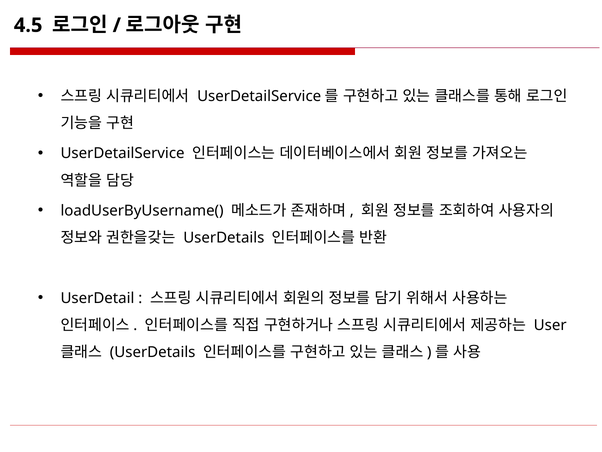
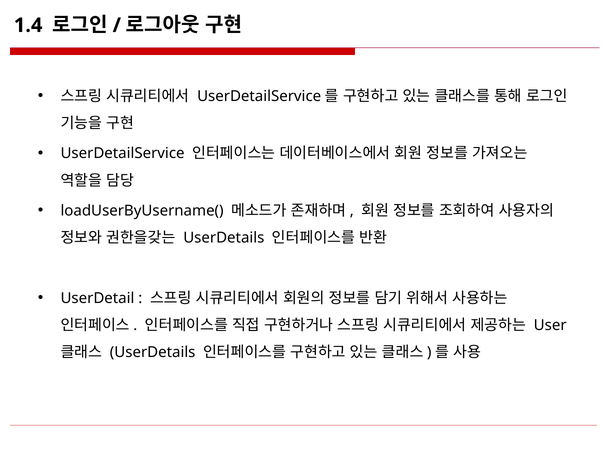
4.5: 4.5 -> 1.4 (28, 25)
